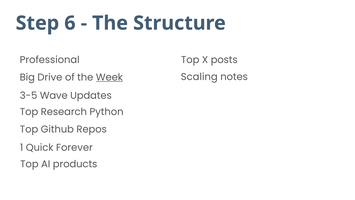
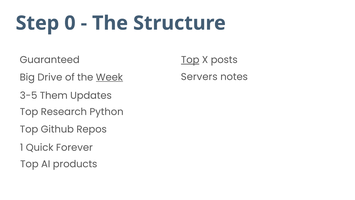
6: 6 -> 0 (70, 23)
Professional: Professional -> Guaranteed (50, 60)
Top underline: none -> present (190, 60)
Scaling: Scaling -> Servers (199, 77)
Wave: Wave -> Them (54, 95)
